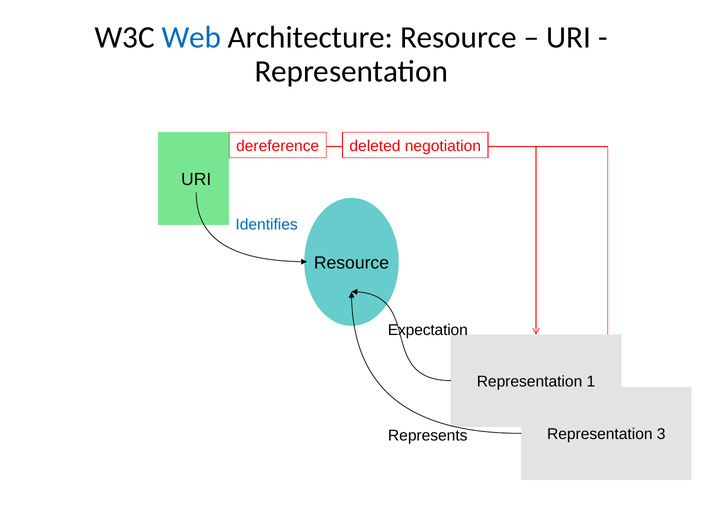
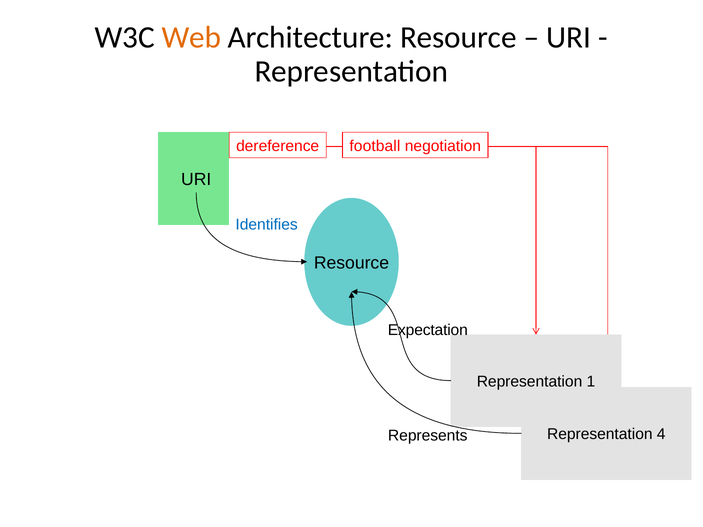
Web colour: blue -> orange (191, 38)
deleted: deleted -> football (375, 146)
3: 3 -> 4 (661, 435)
